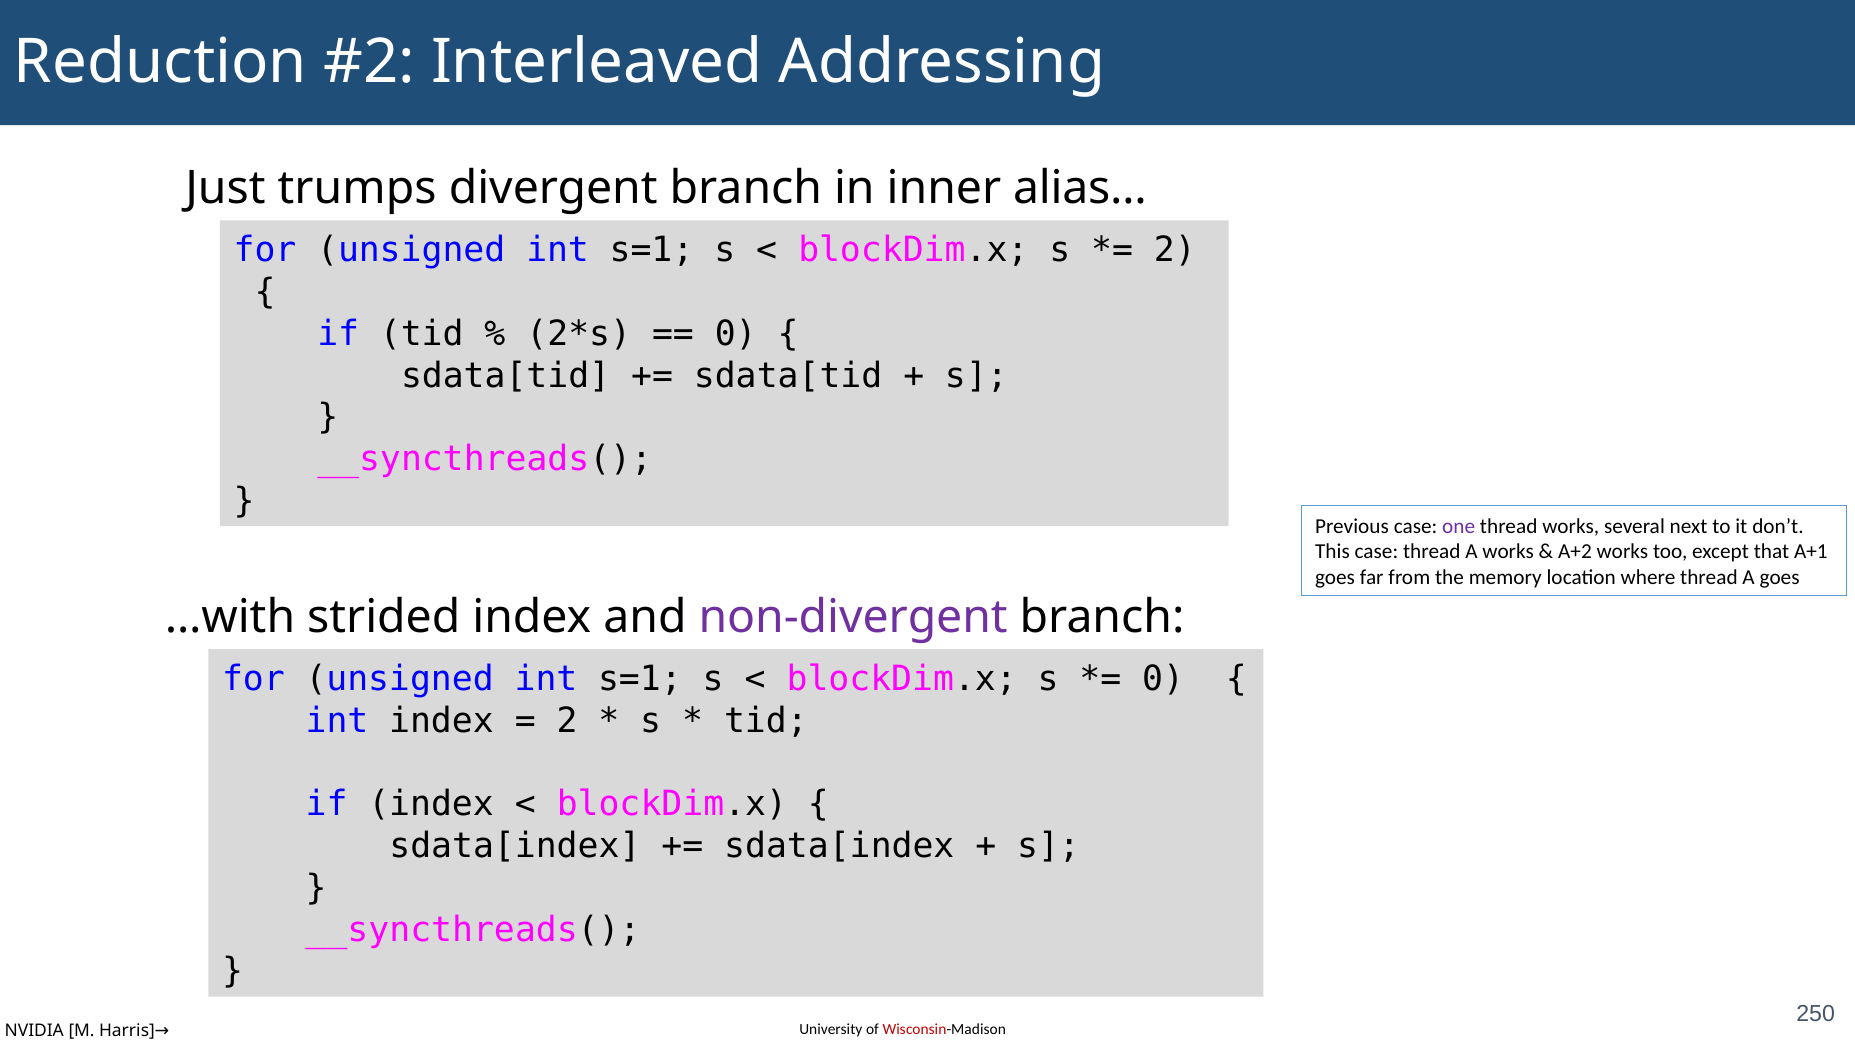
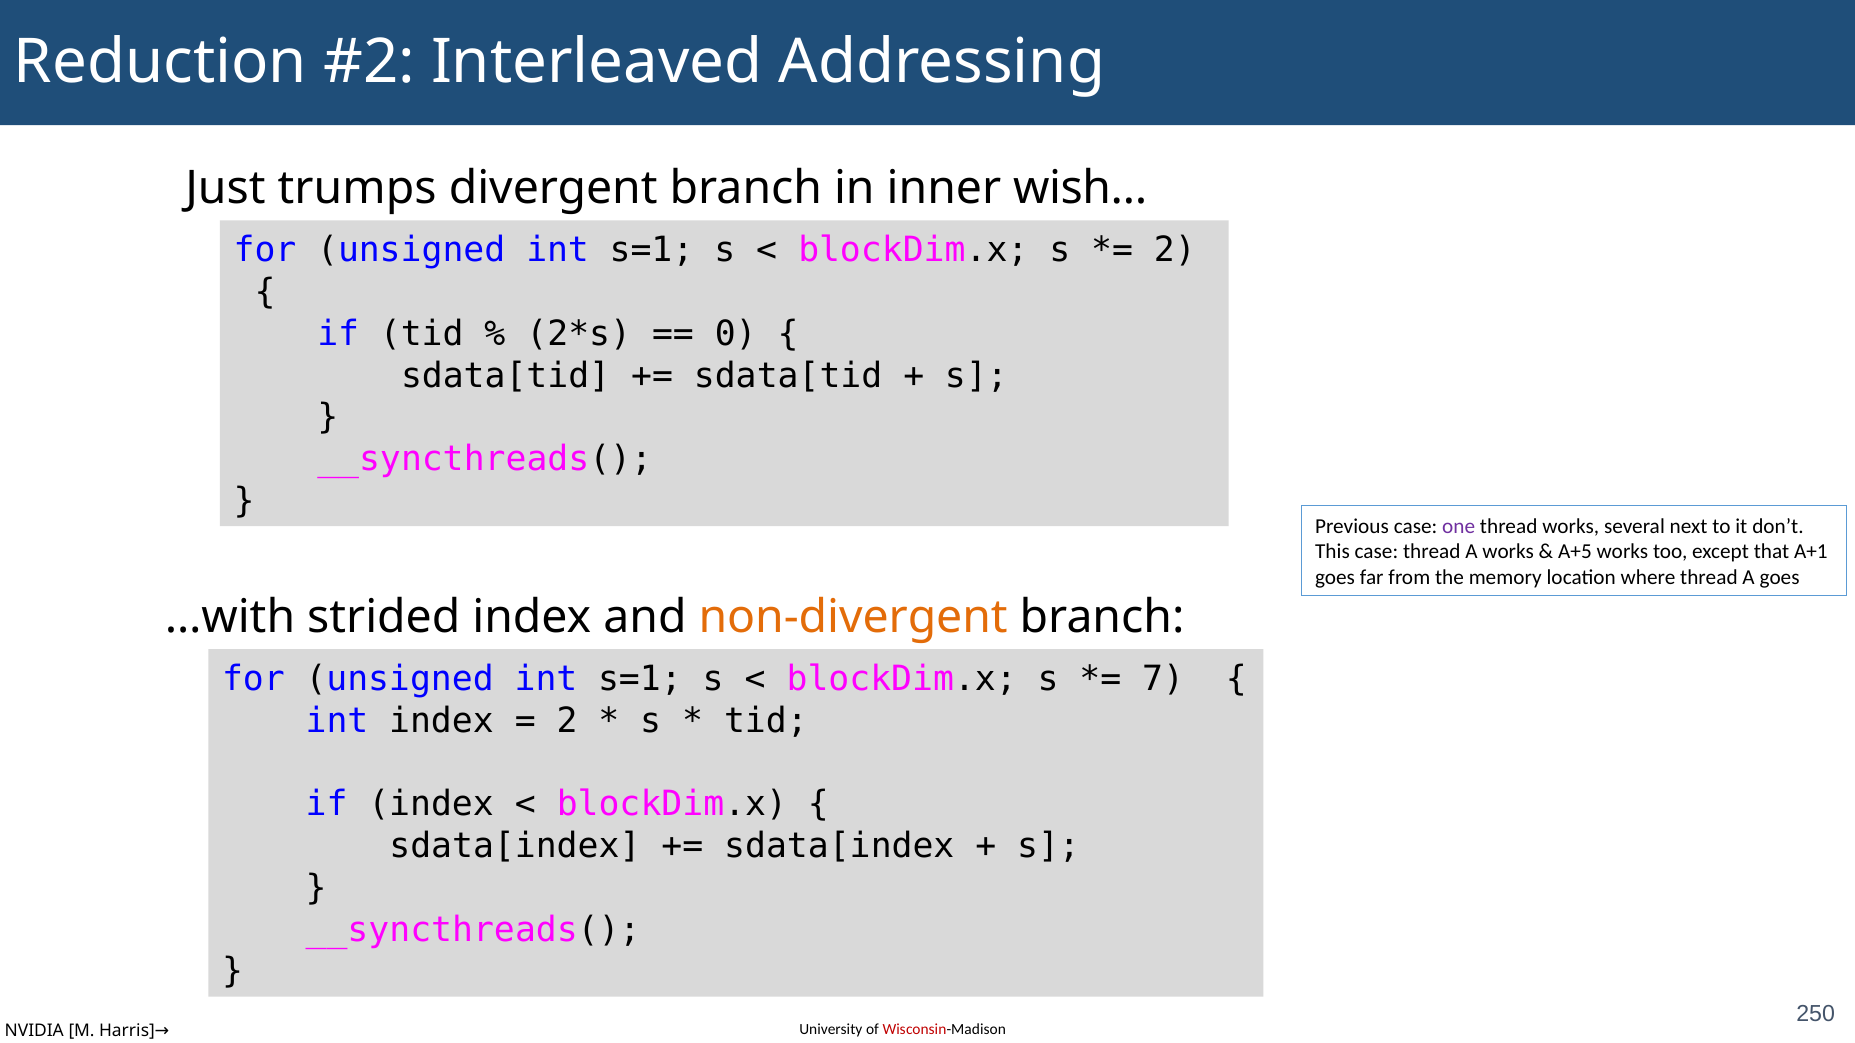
alias…: alias… -> wish… (1080, 188)
A+2: A+2 -> A+5 (1575, 552)
non-divergent colour: purple -> orange (853, 617)
0: 0 -> 7 (1163, 680)
